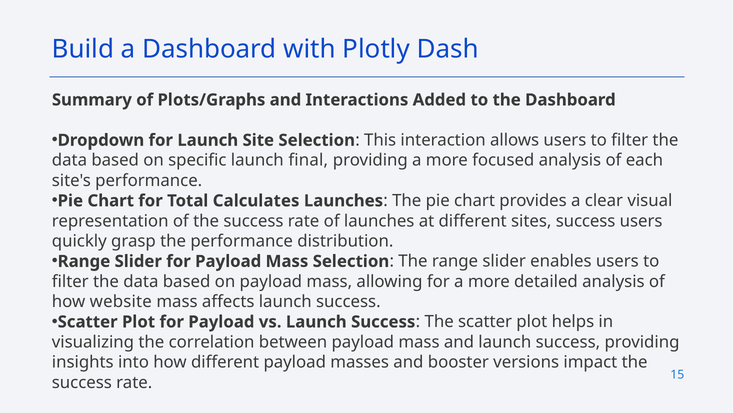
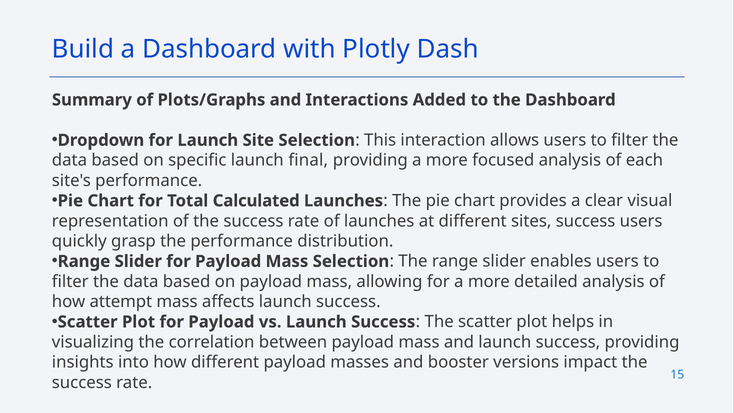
Calculates: Calculates -> Calculated (256, 201)
website: website -> attempt (121, 302)
